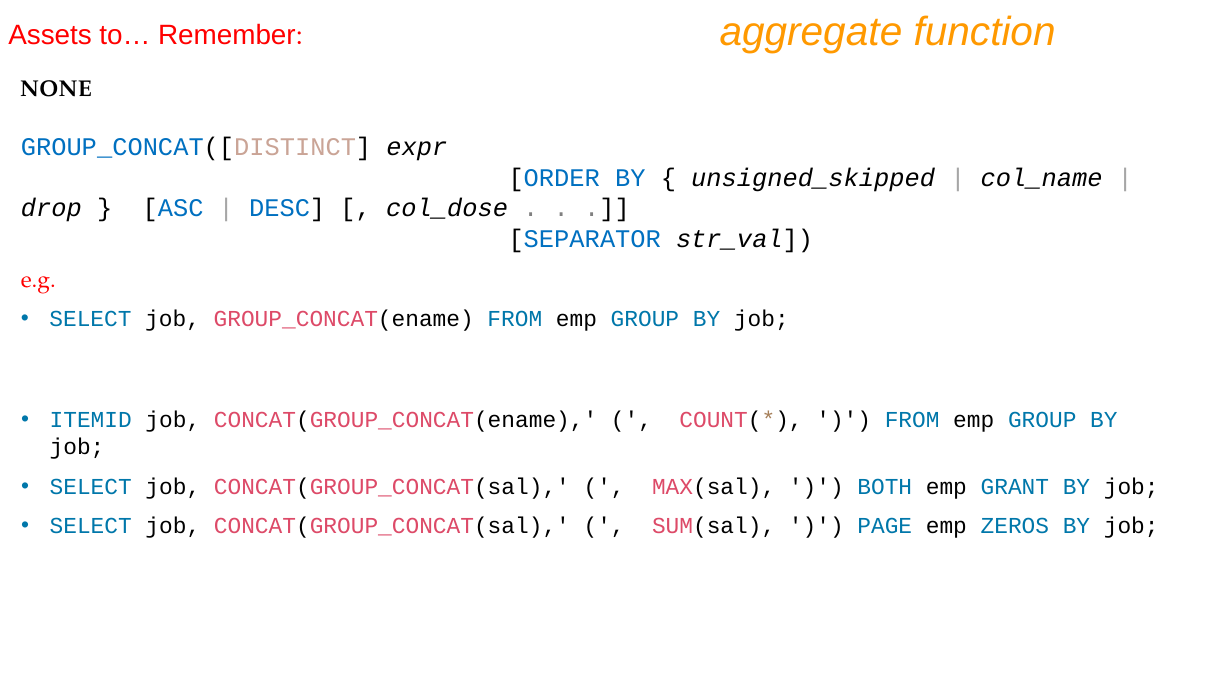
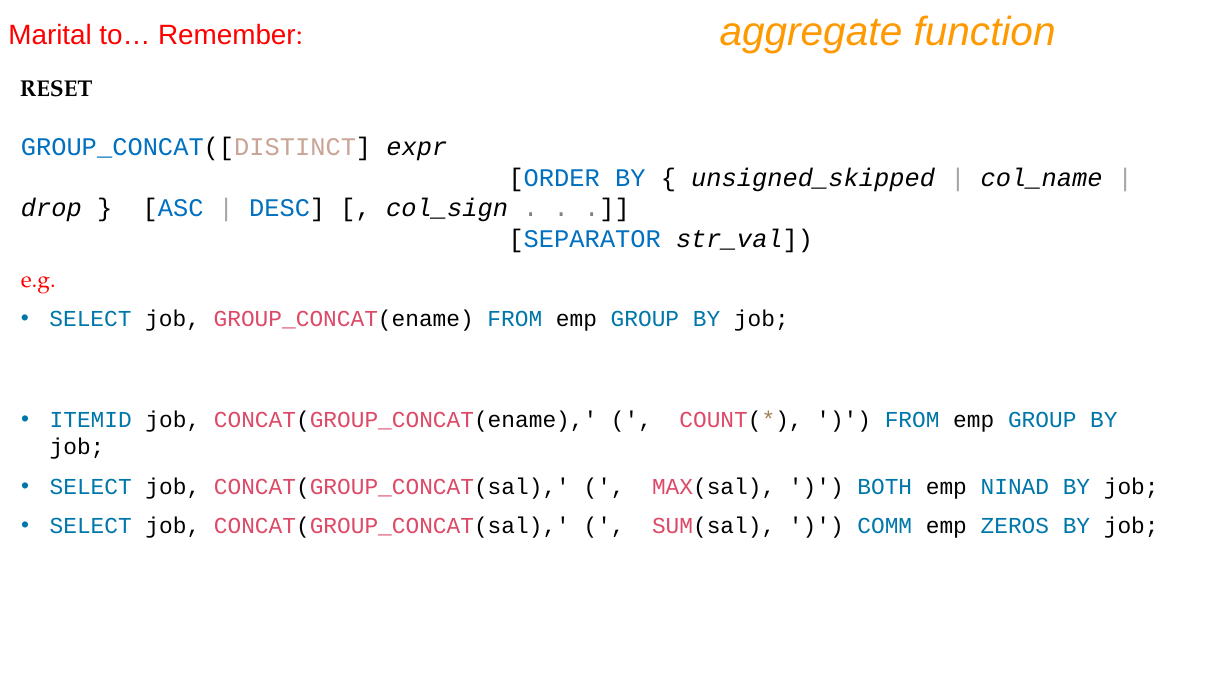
Assets: Assets -> Marital (50, 35)
NONE: NONE -> RESET (56, 89)
col_dose: col_dose -> col_sign (447, 208)
GRANT: GRANT -> NINAD (1015, 486)
PAGE: PAGE -> COMM (885, 526)
